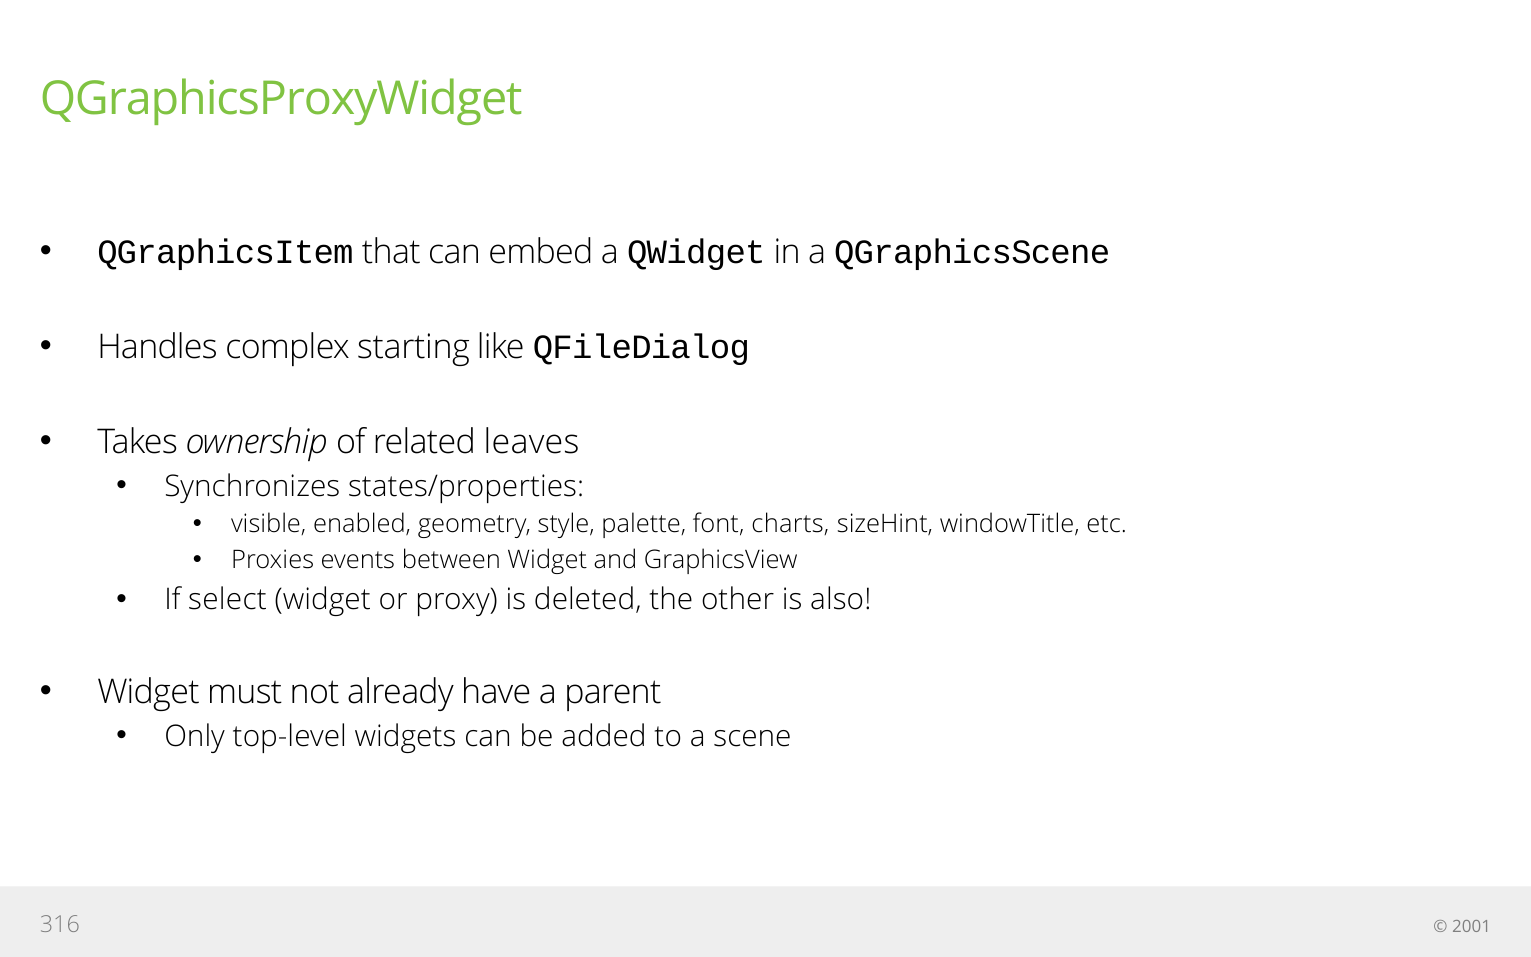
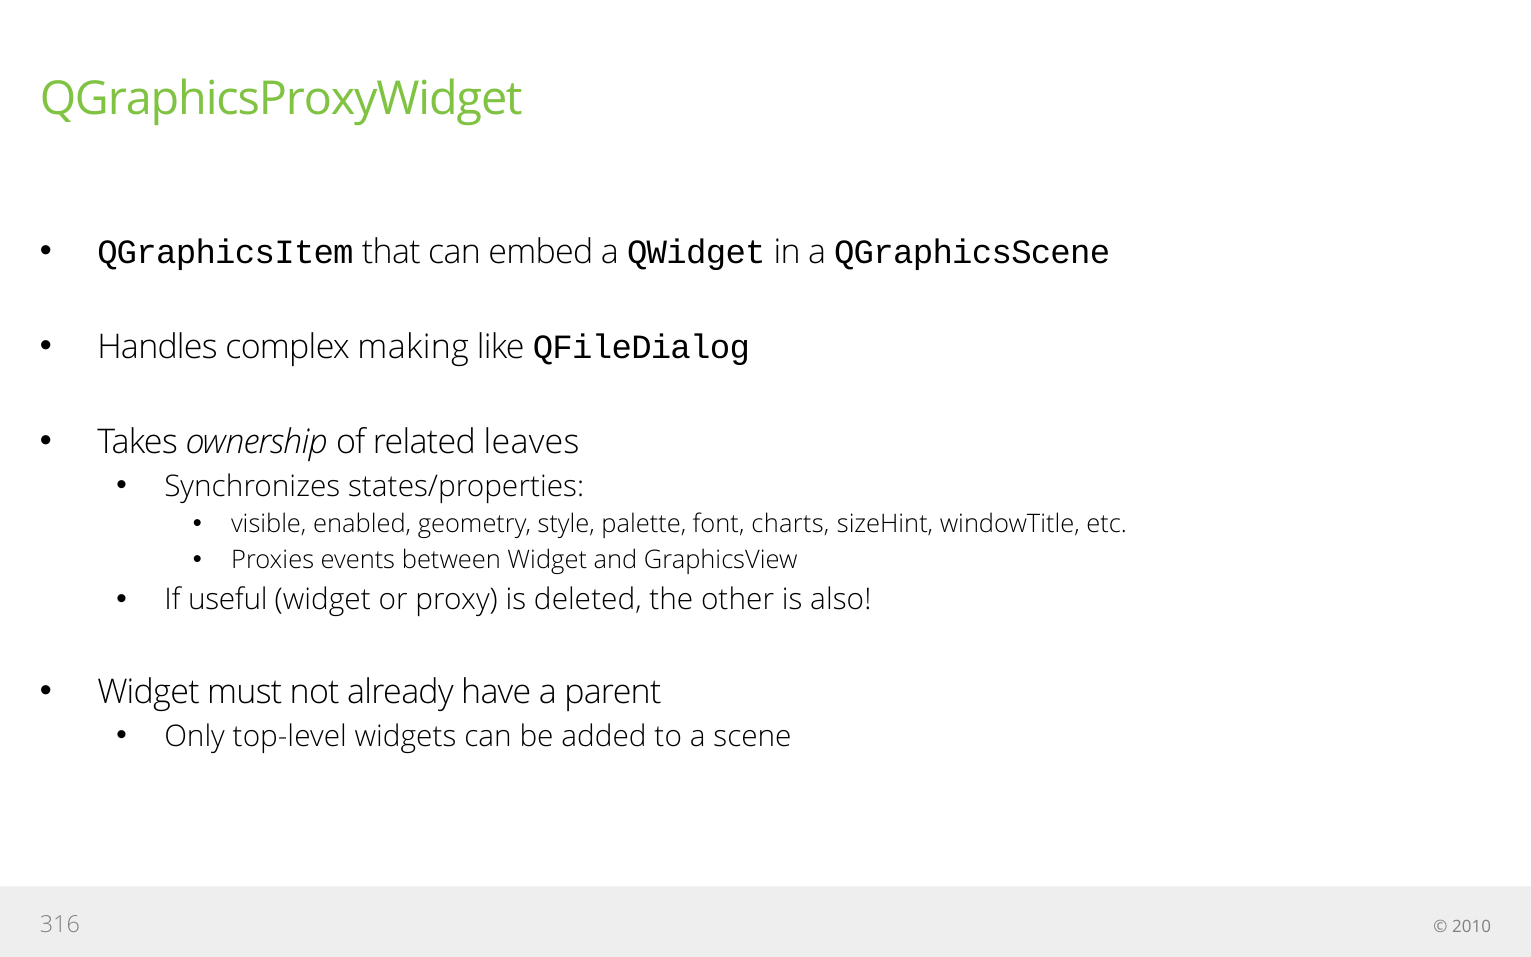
starting: starting -> making (413, 347)
select: select -> useful (228, 600)
2001: 2001 -> 2010 (1472, 926)
